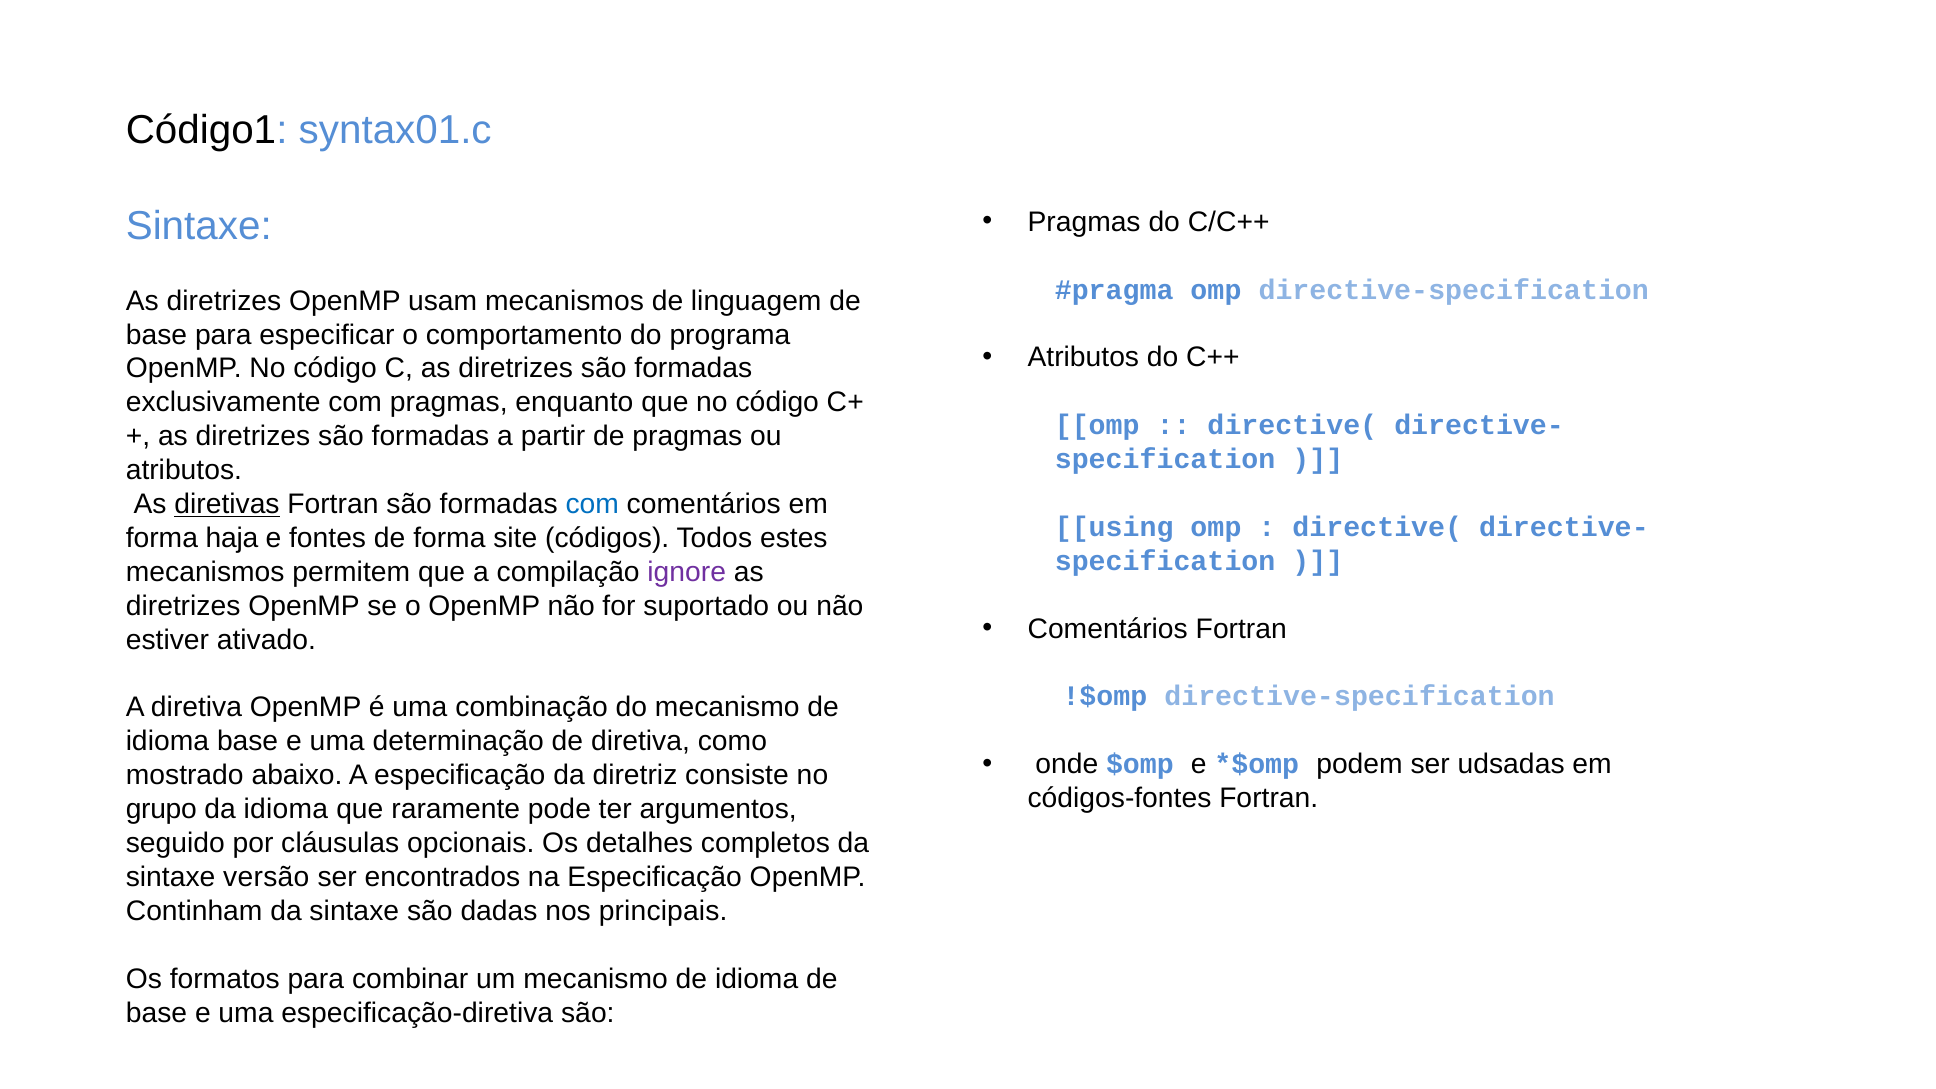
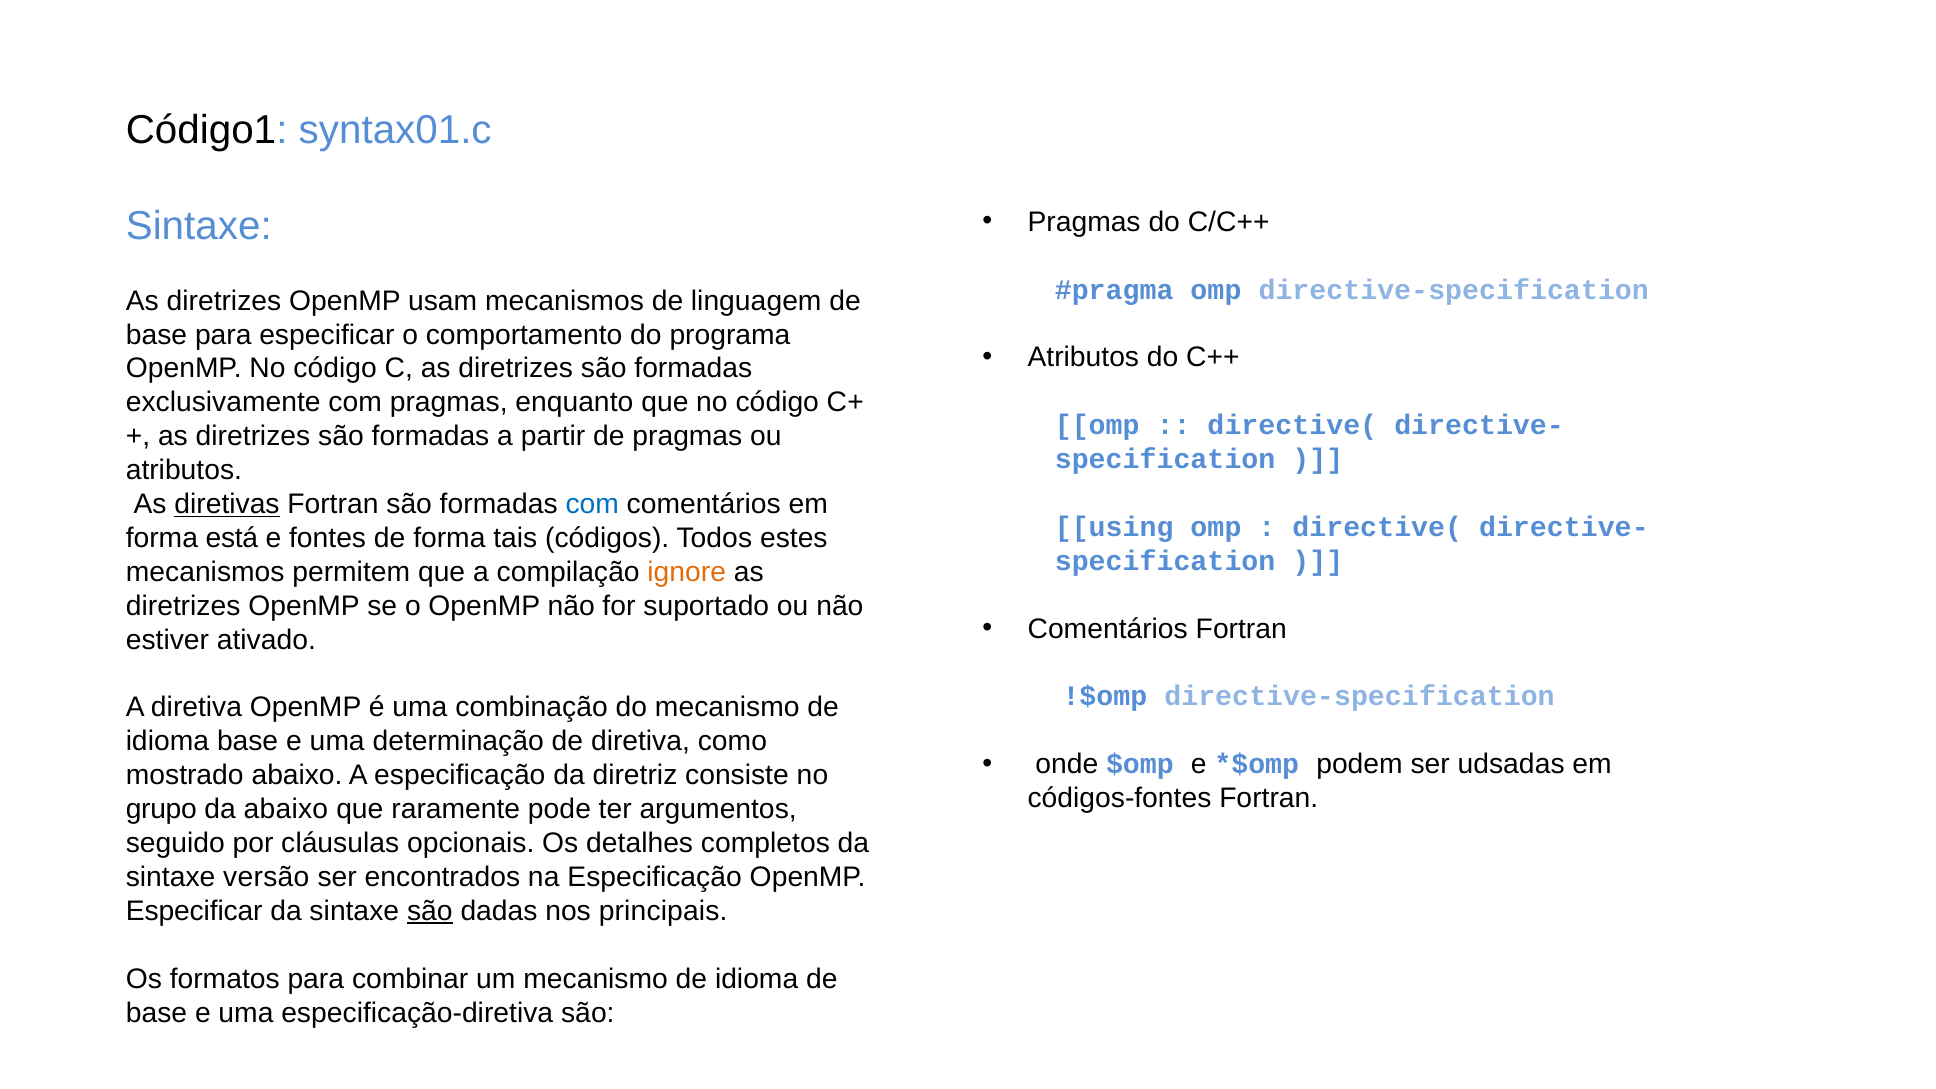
haja: haja -> está (232, 538)
site: site -> tais (515, 538)
ignore colour: purple -> orange (687, 572)
da idioma: idioma -> abaixo (286, 809)
Continham: Continham -> Especificar (194, 911)
são underline: none -> present (430, 911)
